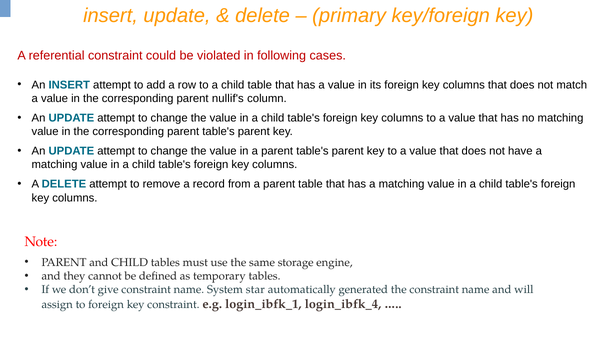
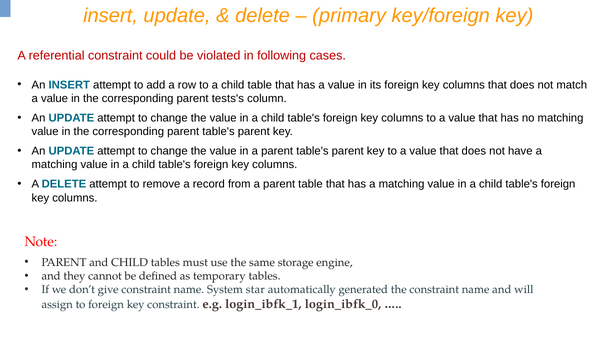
nullif's: nullif's -> tests's (228, 98)
login_ibfk_4: login_ibfk_4 -> login_ibfk_0 (343, 304)
